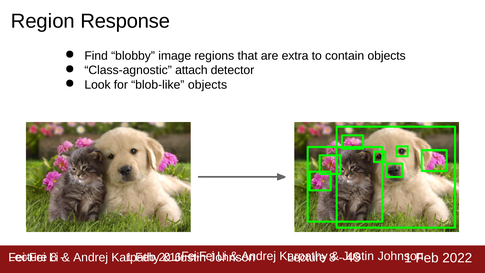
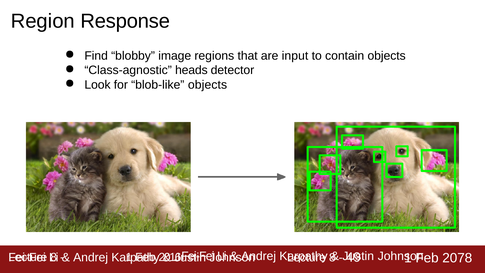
extra: extra -> input (295, 56)
attach: attach -> heads (191, 70)
2022: 2022 -> 2078 (457, 258)
